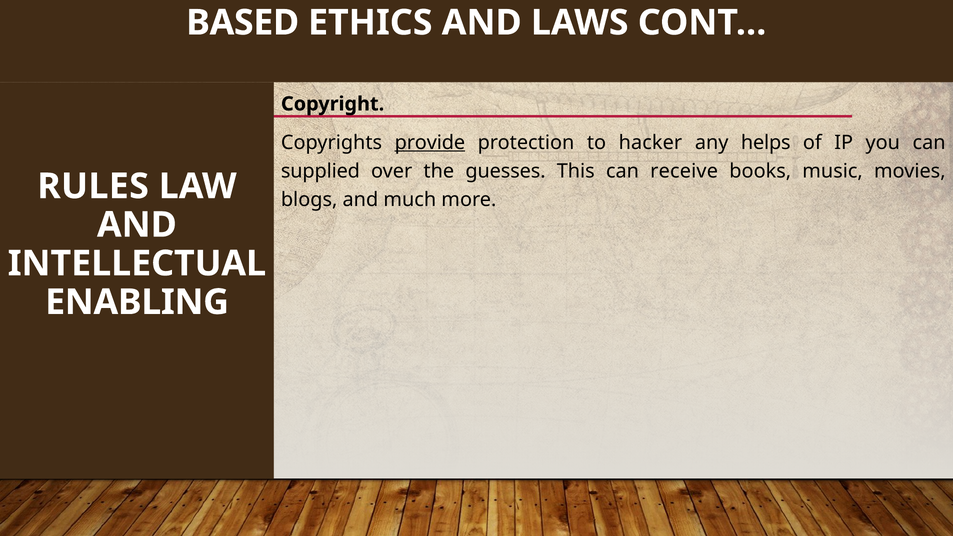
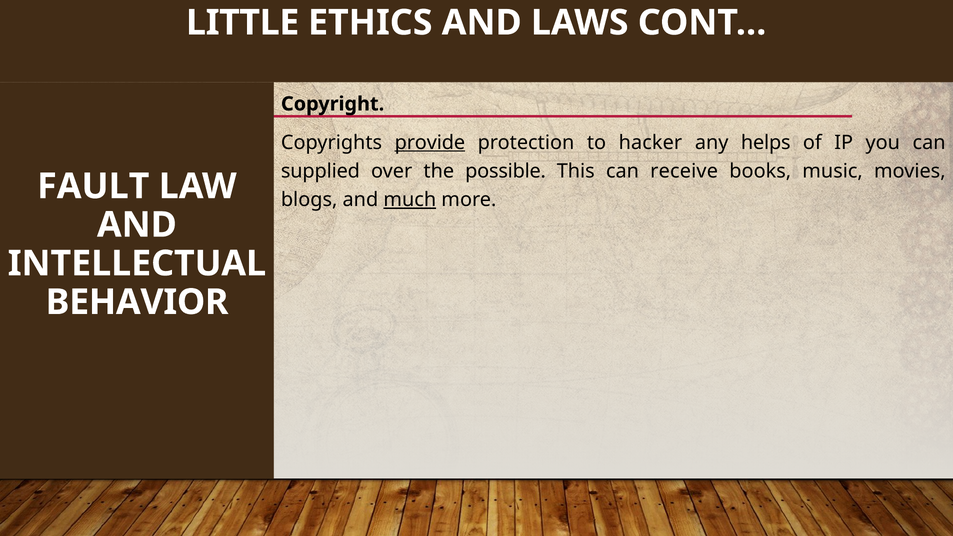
BASED: BASED -> LITTLE (243, 23)
guesses: guesses -> possible (506, 171)
RULES: RULES -> FAULT (93, 186)
much underline: none -> present (410, 200)
ENABLING: ENABLING -> BEHAVIOR (137, 302)
